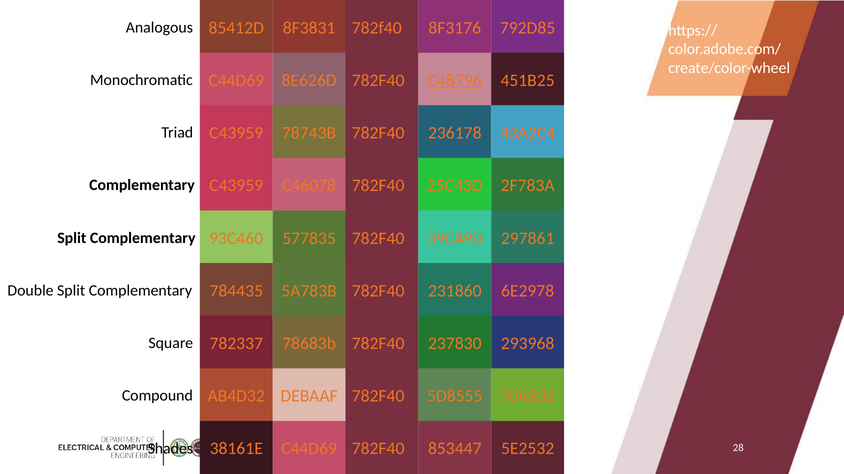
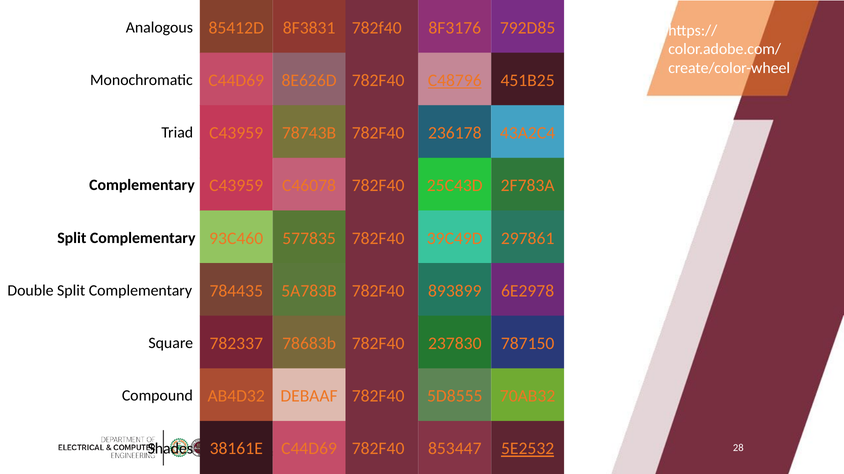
231860: 231860 -> 893899 (455, 291)
293968: 293968 -> 787150 (528, 344)
5E2532 underline: none -> present (528, 449)
